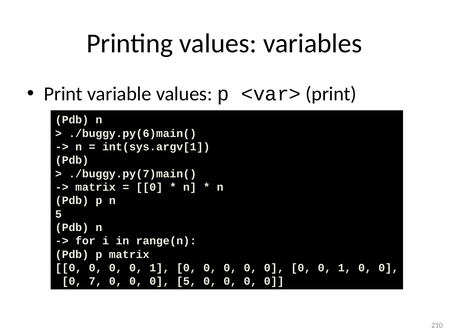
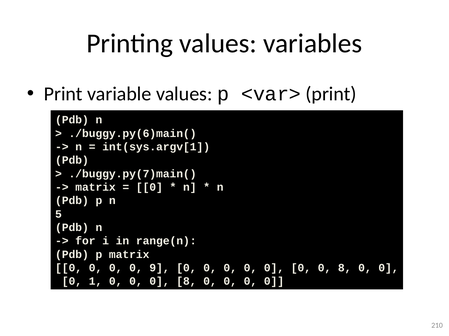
1: 1 -> 9 (160, 268)
1: 1 -> 8 (345, 268)
7: 7 -> 1 (96, 282)
5: 5 -> 8 (186, 282)
